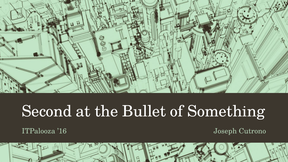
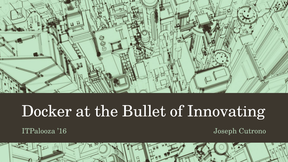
Second: Second -> Docker (47, 111)
Something: Something -> Innovating (226, 111)
